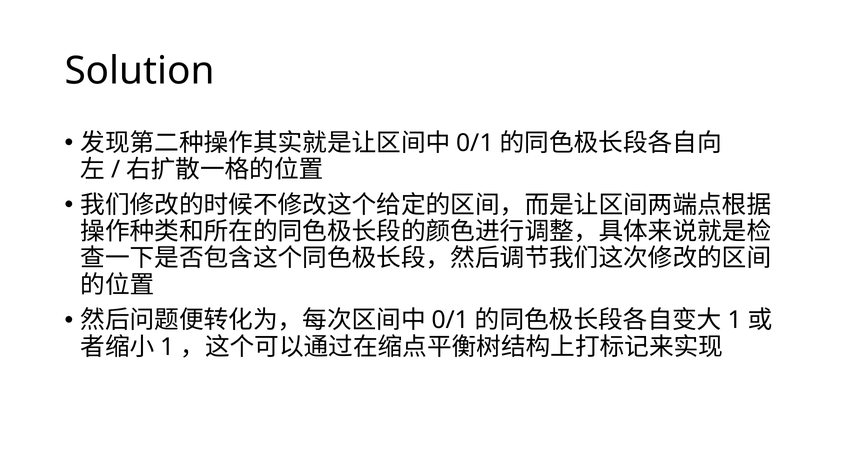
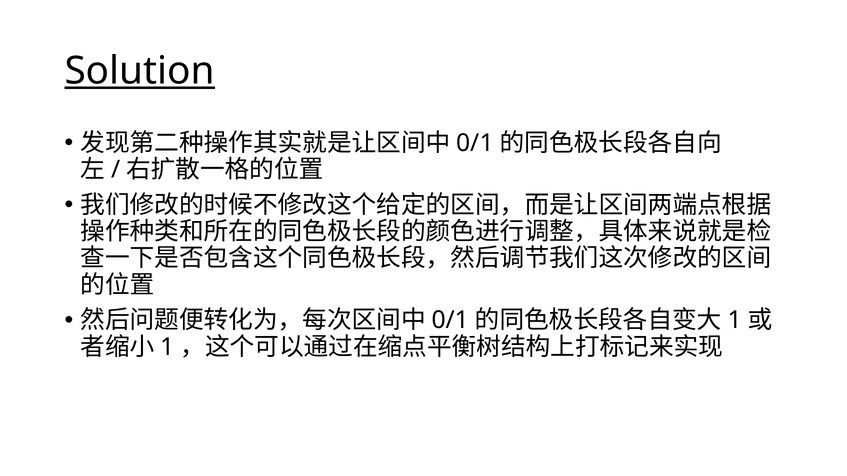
Solution underline: none -> present (140, 71)
